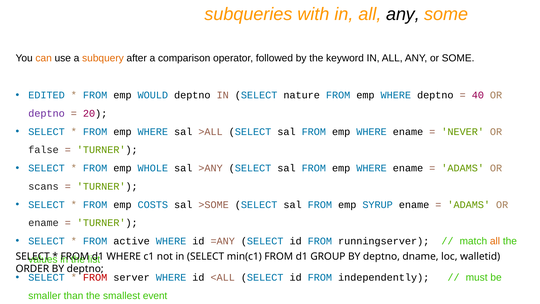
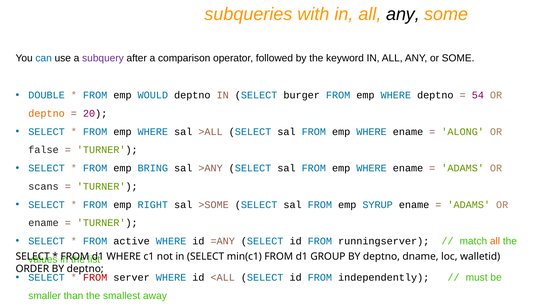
can colour: orange -> blue (44, 58)
subquery colour: orange -> purple (103, 58)
EDITED: EDITED -> DOUBLE (47, 95)
nature: nature -> burger (302, 95)
40: 40 -> 54 (478, 95)
deptno colour: purple -> orange (47, 113)
NEVER: NEVER -> ALONG (463, 132)
WHOLE: WHOLE -> BRING (153, 168)
COSTS: COSTS -> RIGHT (153, 205)
event: event -> away (155, 296)
